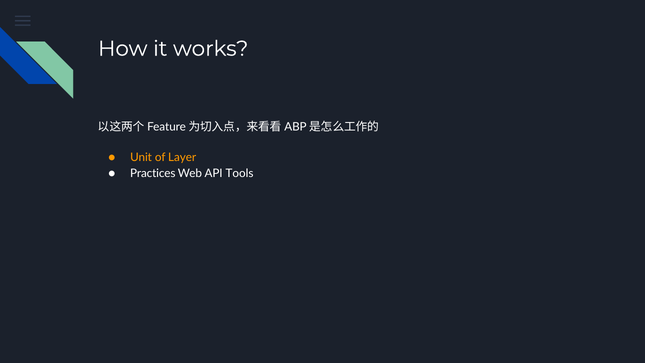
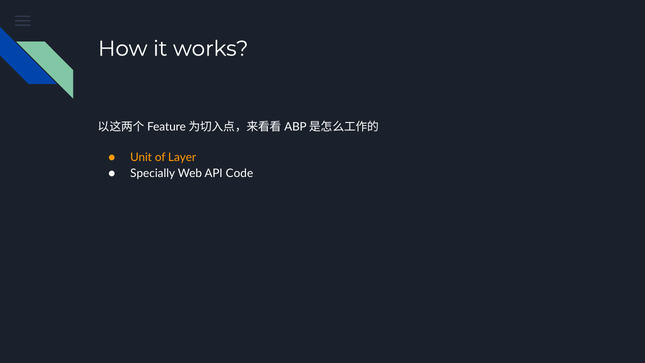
Practices: Practices -> Specially (153, 173)
Tools: Tools -> Code (239, 173)
